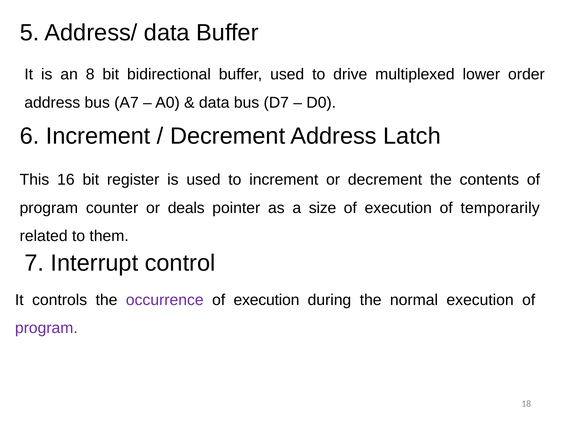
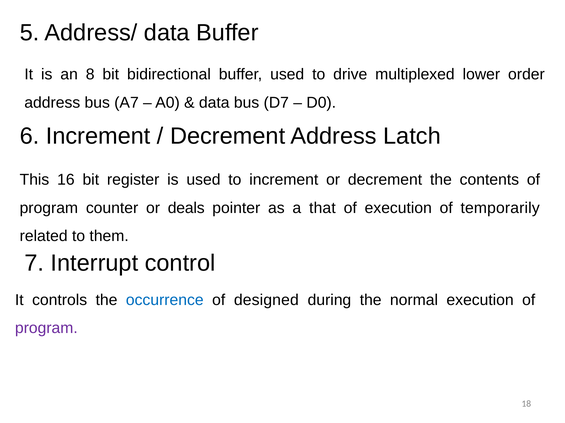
size: size -> that (322, 208)
occurrence colour: purple -> blue (165, 300)
execution: execution -> designed (266, 300)
